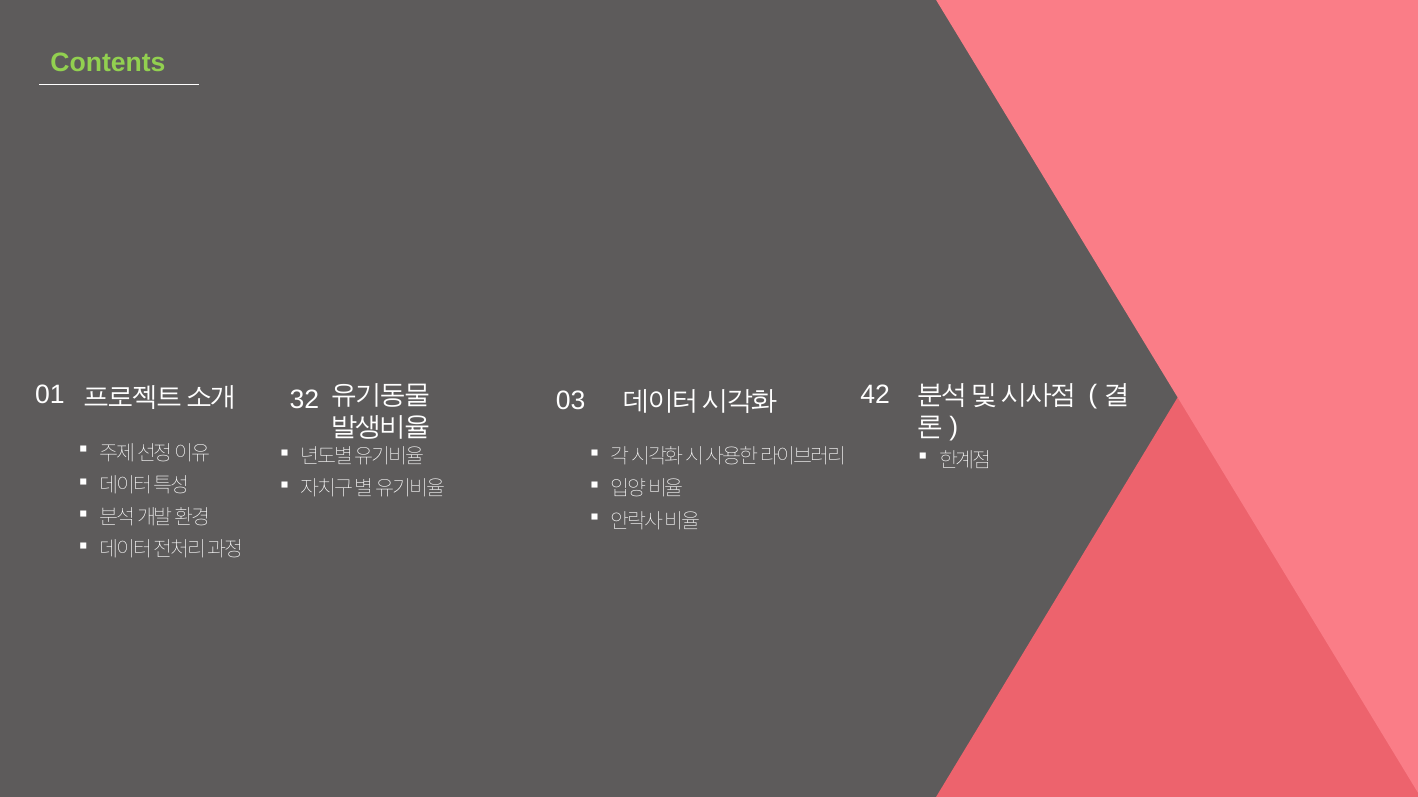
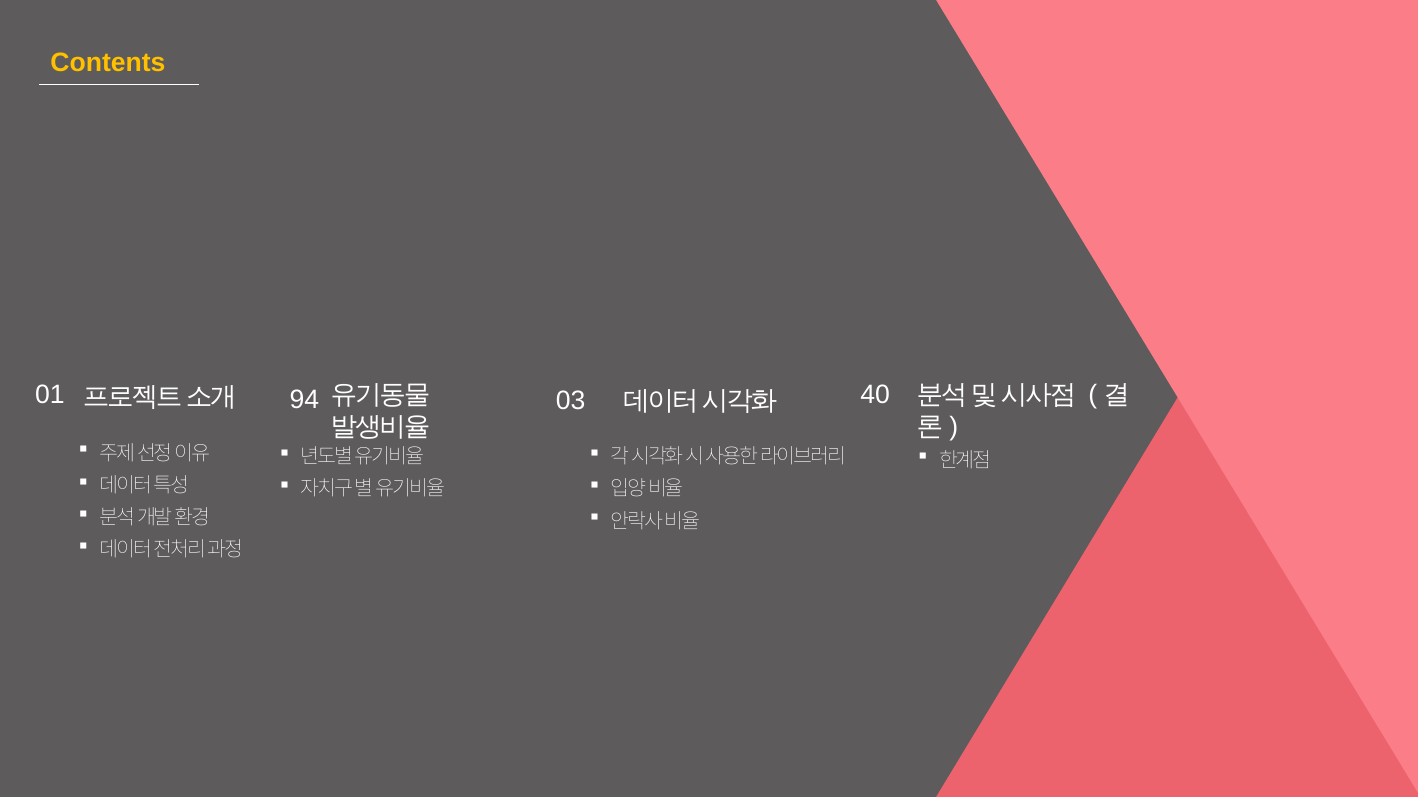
Contents colour: light green -> yellow (108, 63)
32: 32 -> 94 (304, 401)
42: 42 -> 40 (875, 395)
